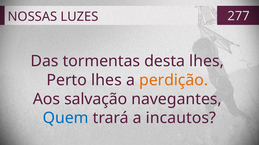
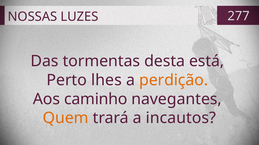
desta lhes: lhes -> está (207, 61)
salvação: salvação -> caminho (96, 99)
Quem colour: blue -> orange (66, 118)
